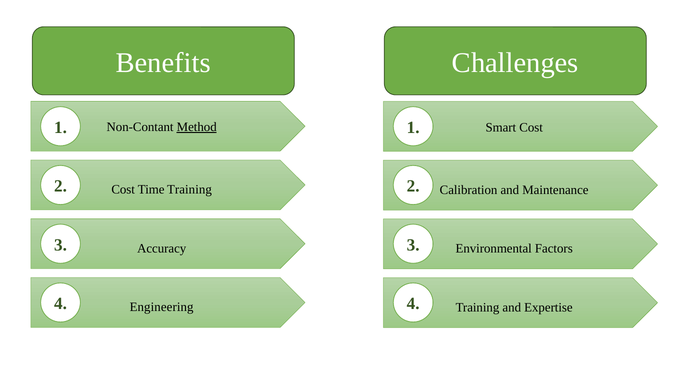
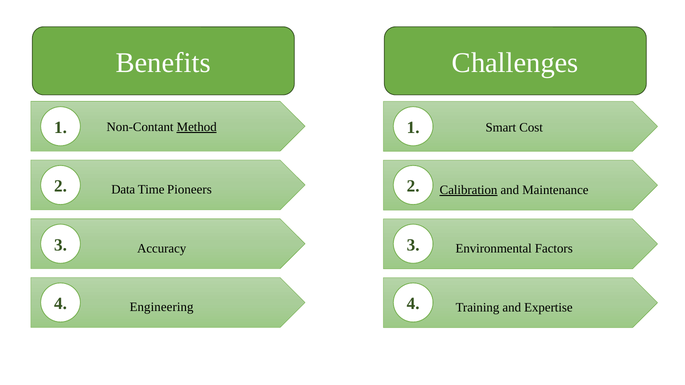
Cost: Cost -> Data (123, 190)
Time Training: Training -> Pioneers (189, 190)
Calibration underline: none -> present (469, 190)
